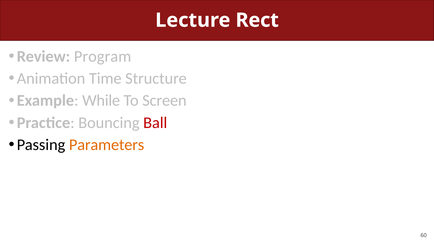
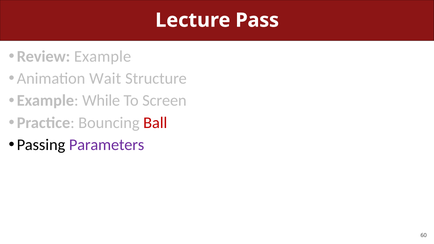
Rect: Rect -> Pass (257, 20)
Review Program: Program -> Example (103, 56)
Time: Time -> Wait (105, 79)
Parameters colour: orange -> purple (107, 145)
